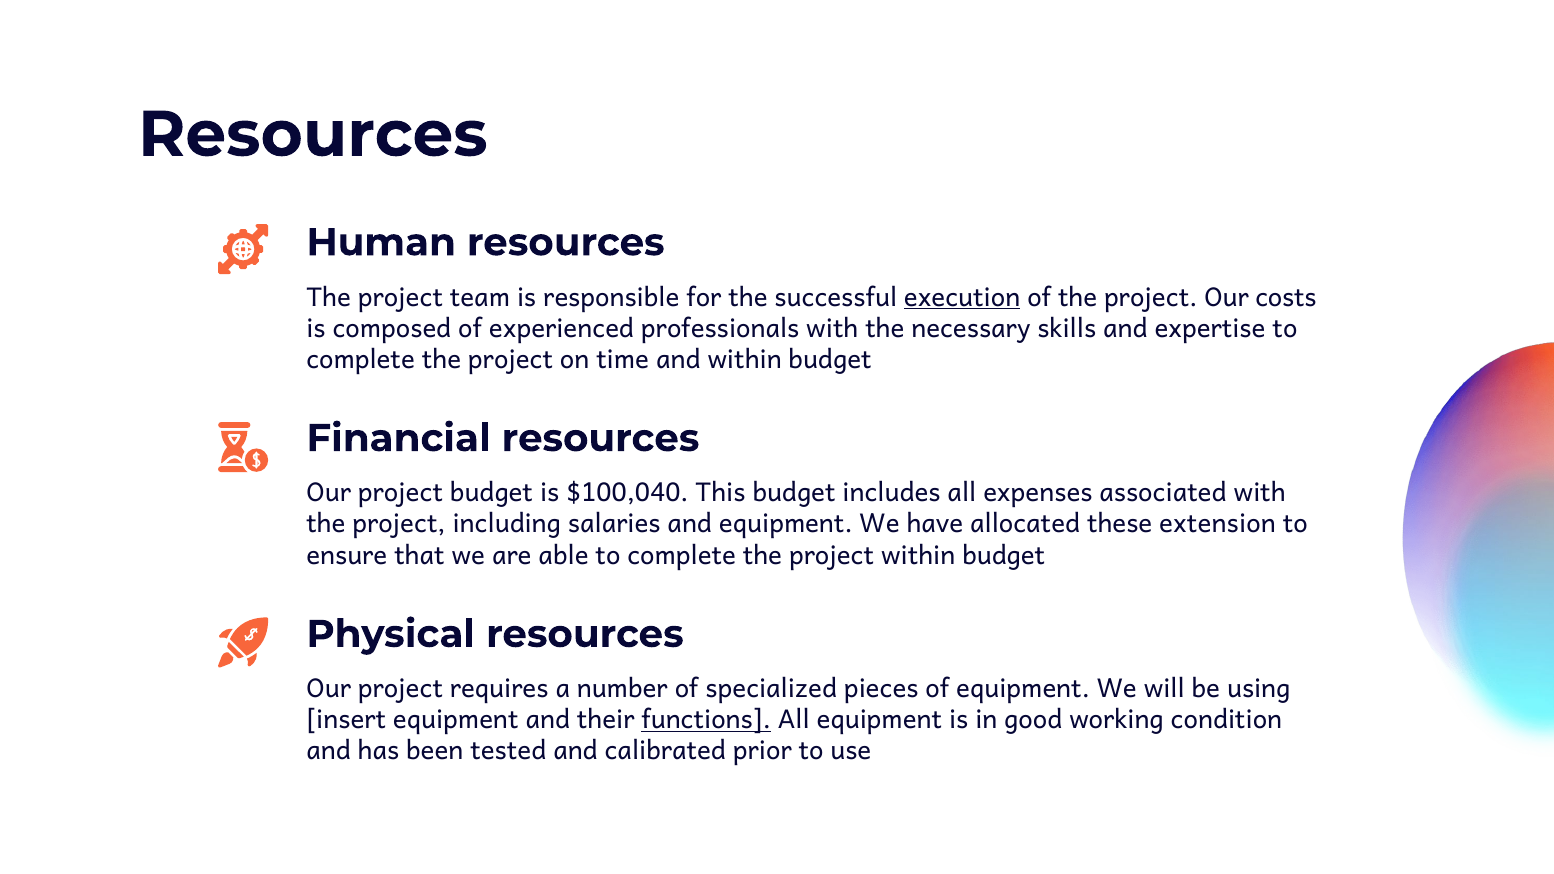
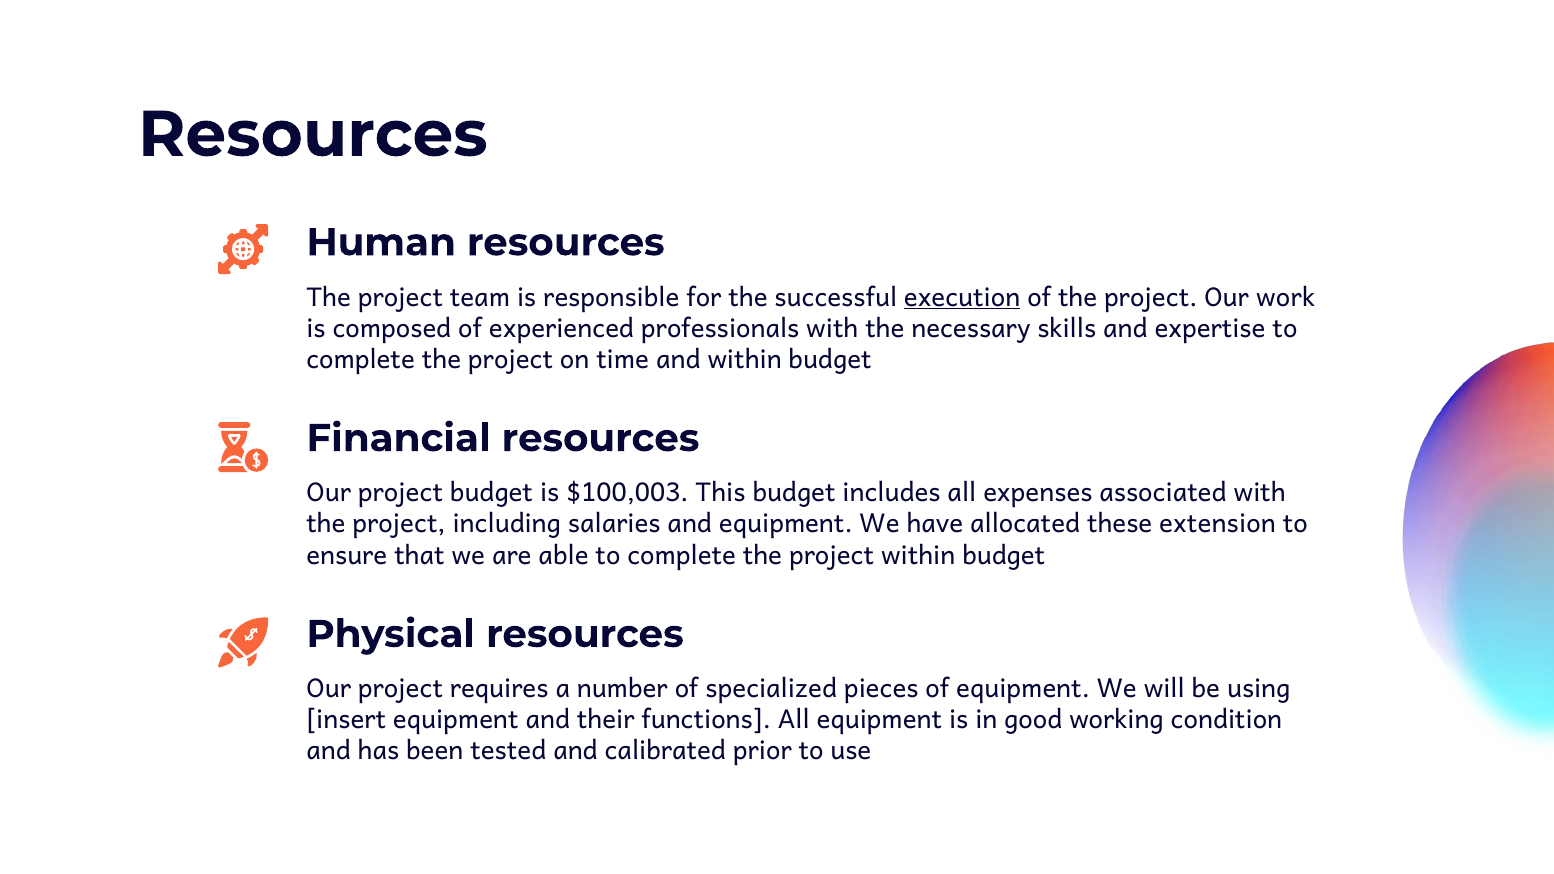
costs: costs -> work (1286, 298)
$100,040: $100,040 -> $100,003 (627, 493)
functions underline: present -> none (706, 720)
